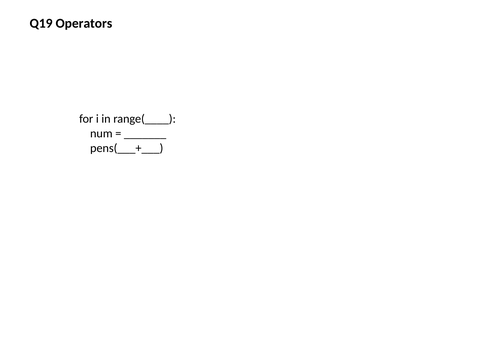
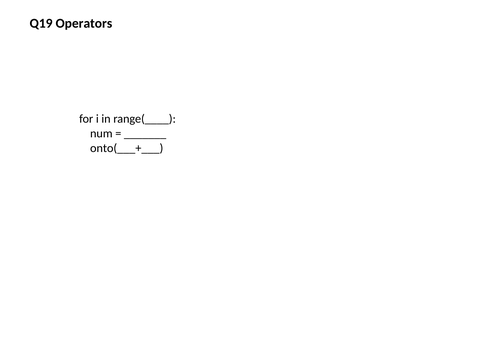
pens(___+___: pens(___+___ -> onto(___+___ (127, 148)
